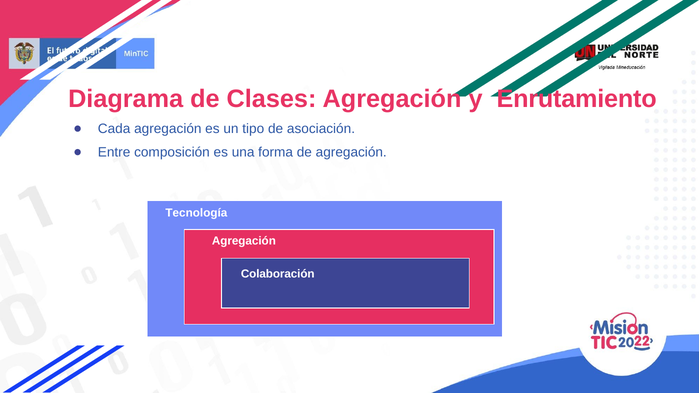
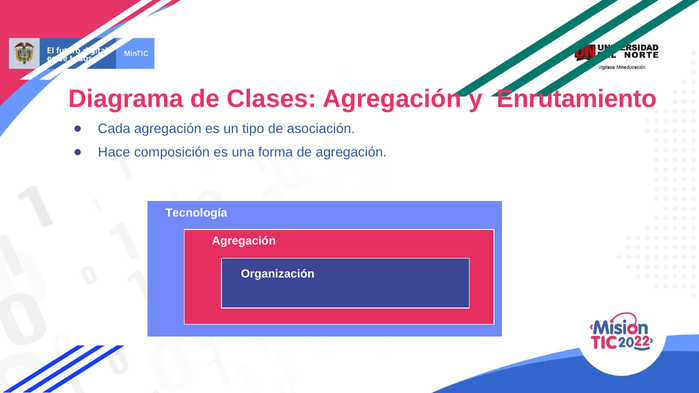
Entre: Entre -> Hace (114, 152)
Colaboración: Colaboración -> Organización (278, 274)
